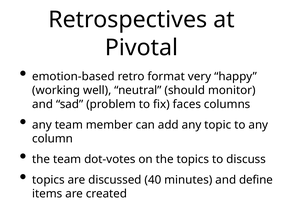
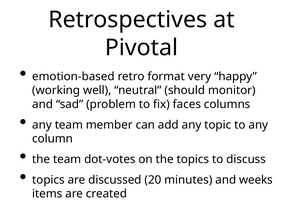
40: 40 -> 20 (153, 180)
define: define -> weeks (256, 180)
